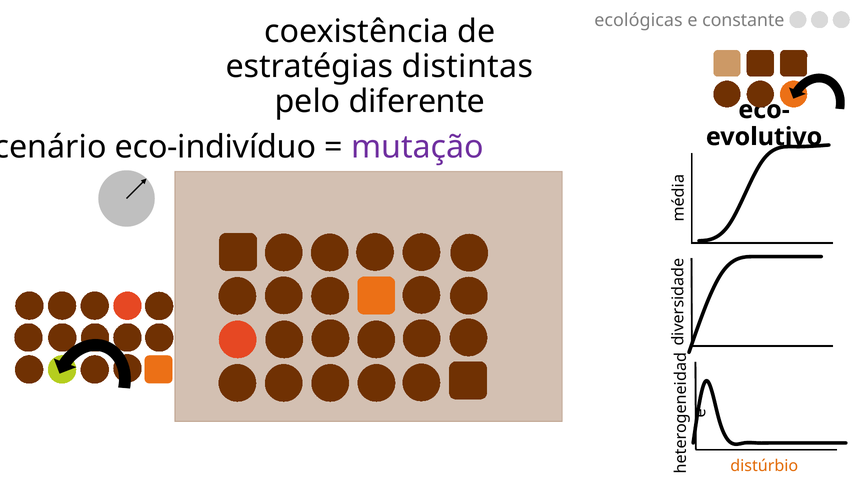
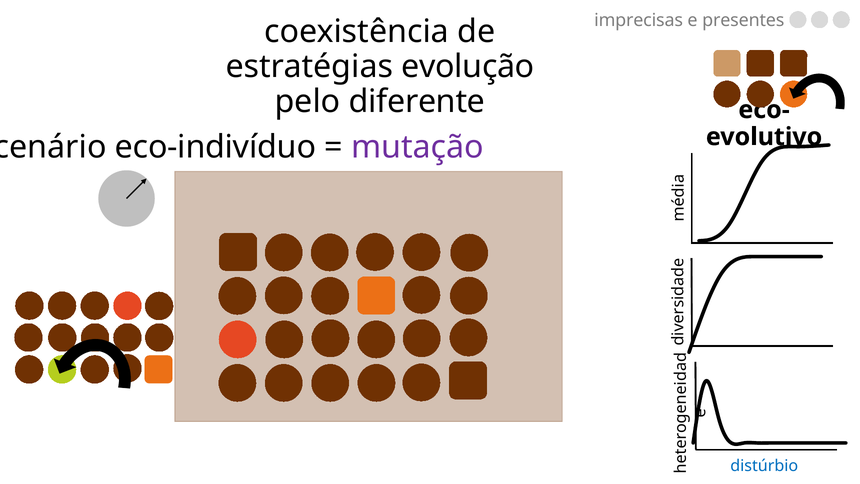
ecológicas: ecológicas -> imprecisas (639, 20)
constante: constante -> presentes (743, 20)
distintas: distintas -> evolução (468, 67)
distúrbio colour: orange -> blue (764, 466)
